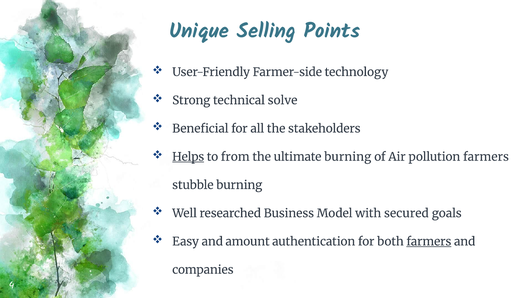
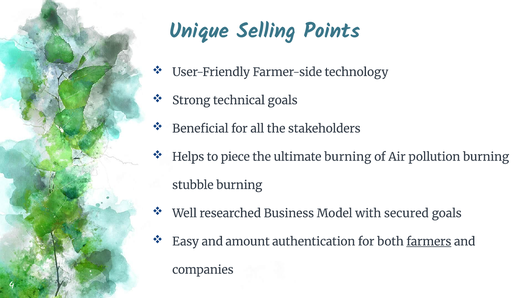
technical solve: solve -> goals (283, 101)
Helps underline: present -> none (188, 157)
from: from -> piece (235, 157)
pollution farmers: farmers -> burning (486, 157)
